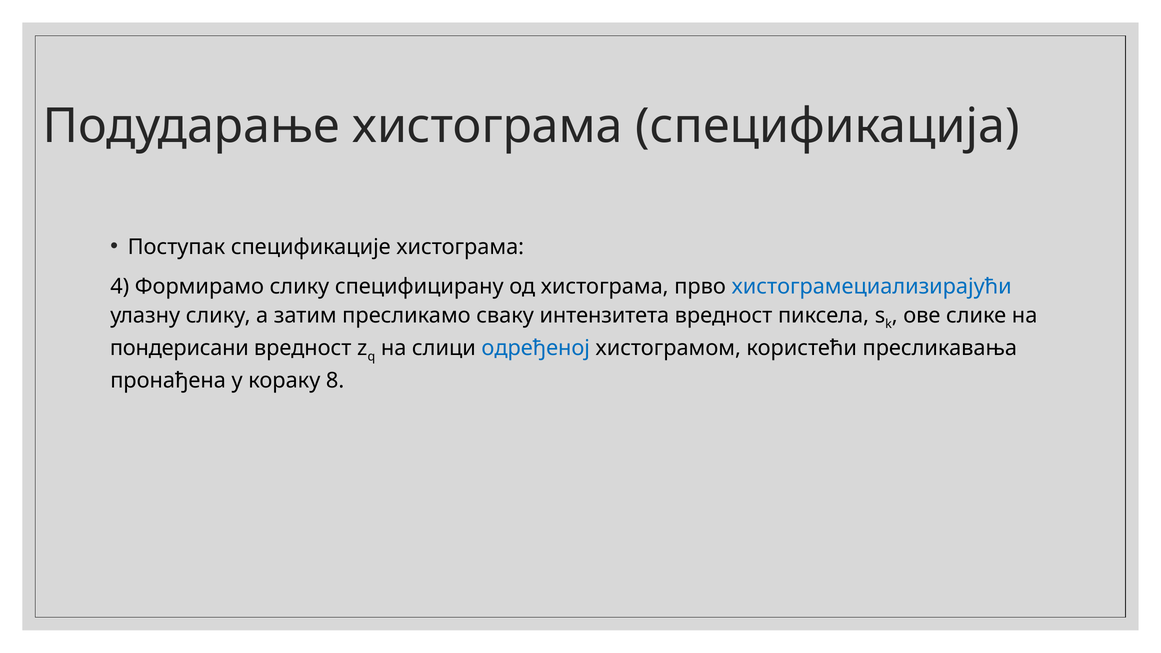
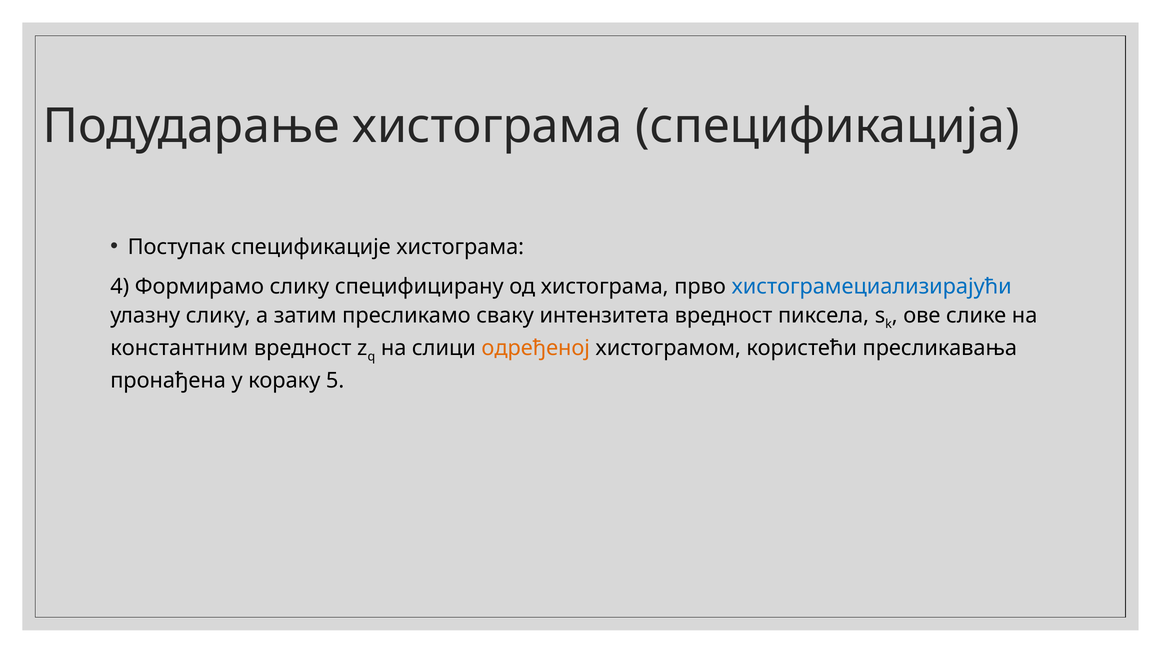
пондерисани: пондерисани -> константним (179, 348)
одређеној colour: blue -> orange (536, 348)
8: 8 -> 5 (335, 381)
